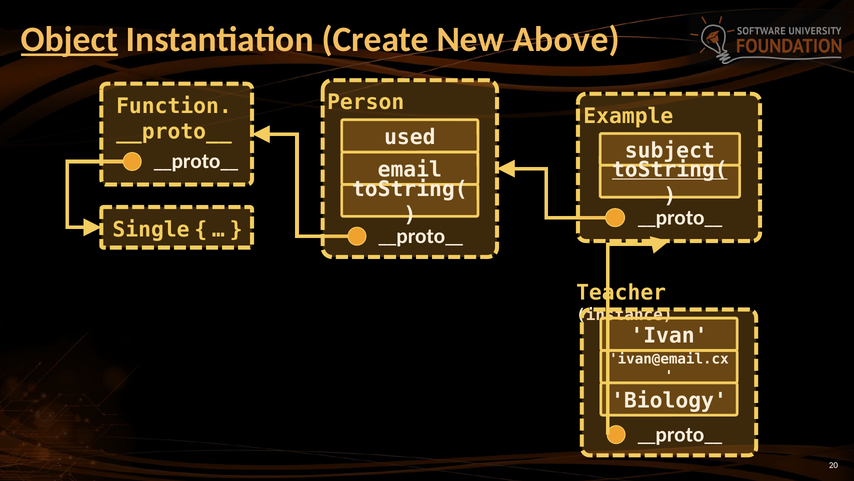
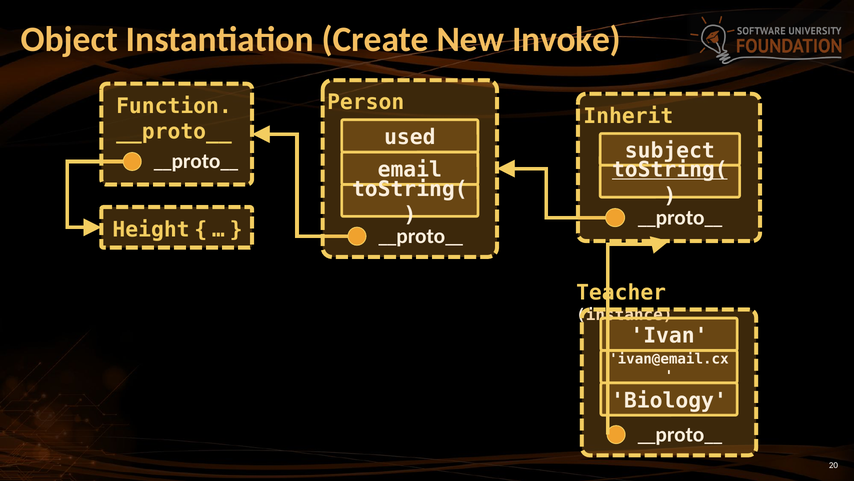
Object underline: present -> none (69, 39)
Above: Above -> Invoke (567, 39)
Example: Example -> Inherit (628, 116)
Single: Single -> Height (151, 230)
